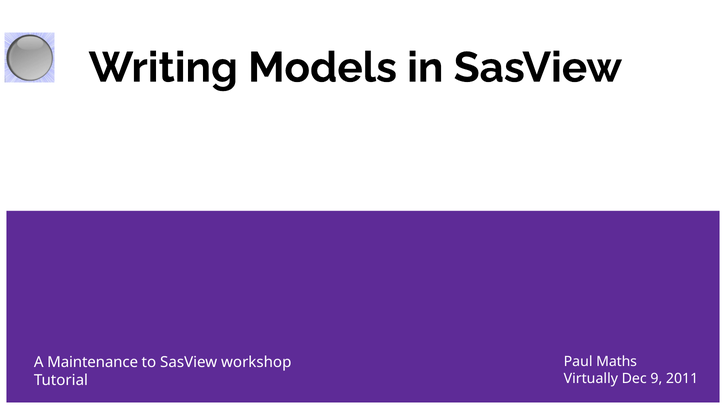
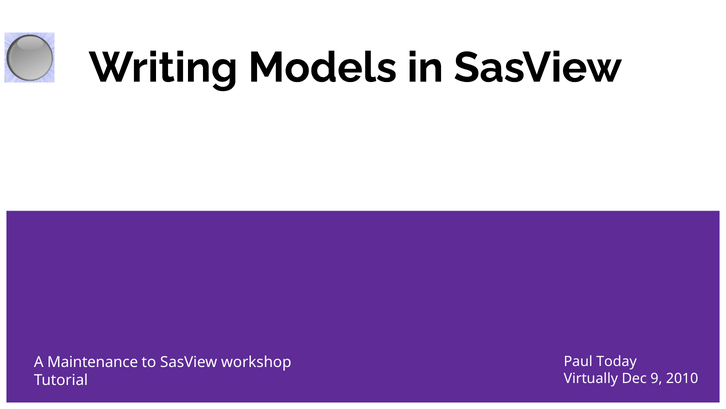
Maths: Maths -> Today (616, 361)
2011: 2011 -> 2010 (682, 378)
